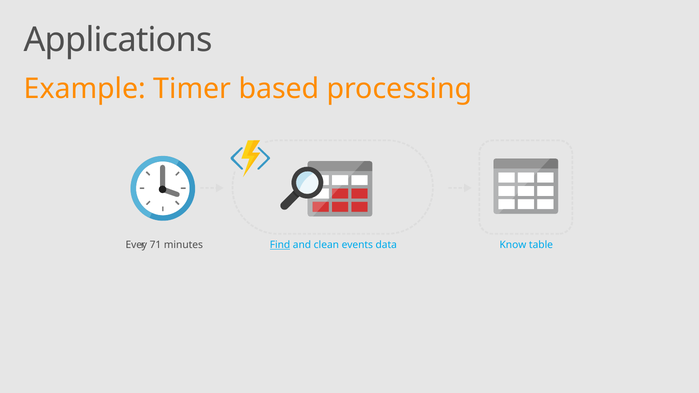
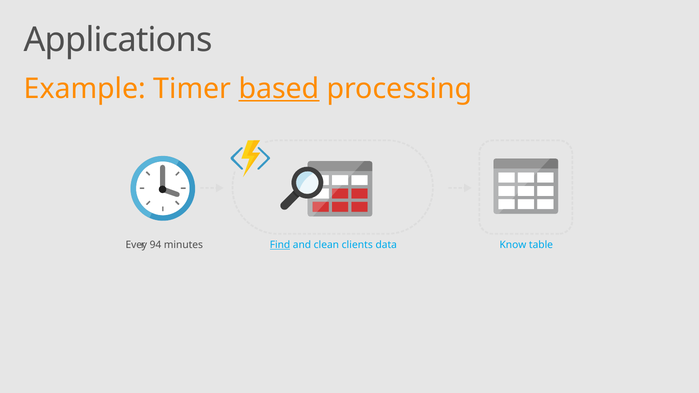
based underline: none -> present (279, 89)
71: 71 -> 94 (155, 245)
events: events -> clients (357, 245)
